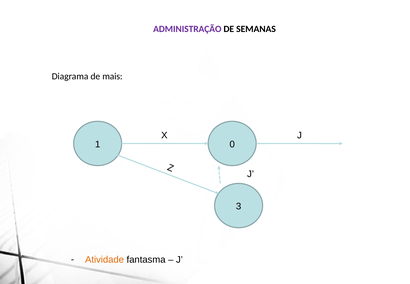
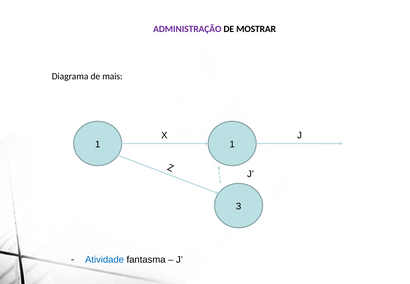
SEMANAS: SEMANAS -> MOSTRAR (256, 29)
1 0: 0 -> 1 (232, 144)
Atividade colour: orange -> blue (105, 260)
